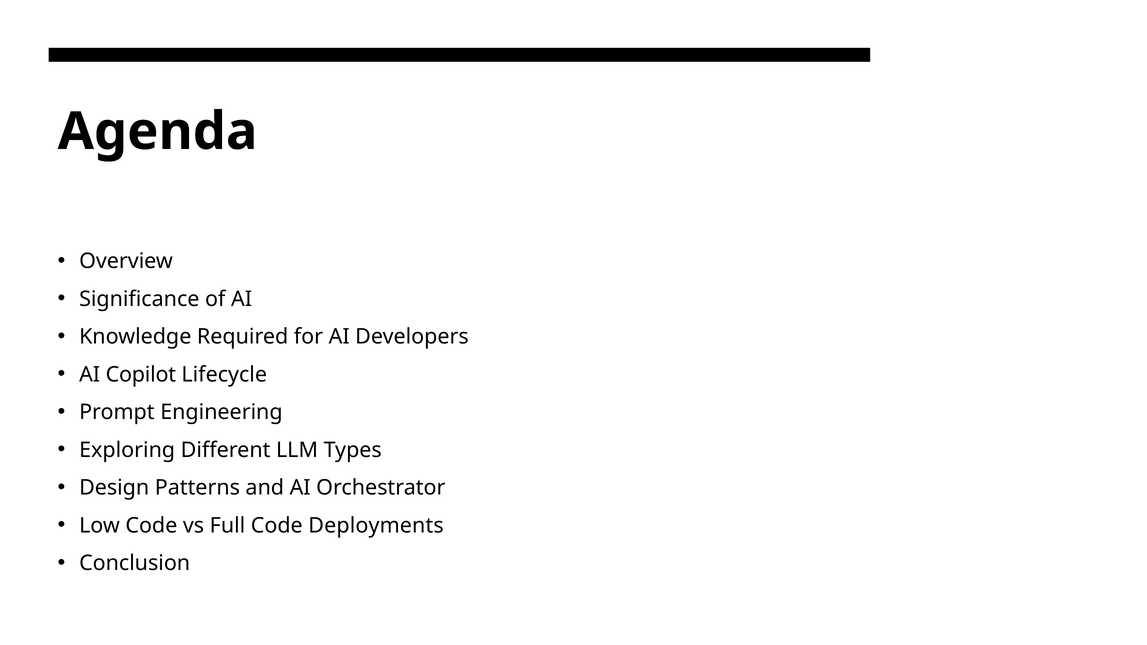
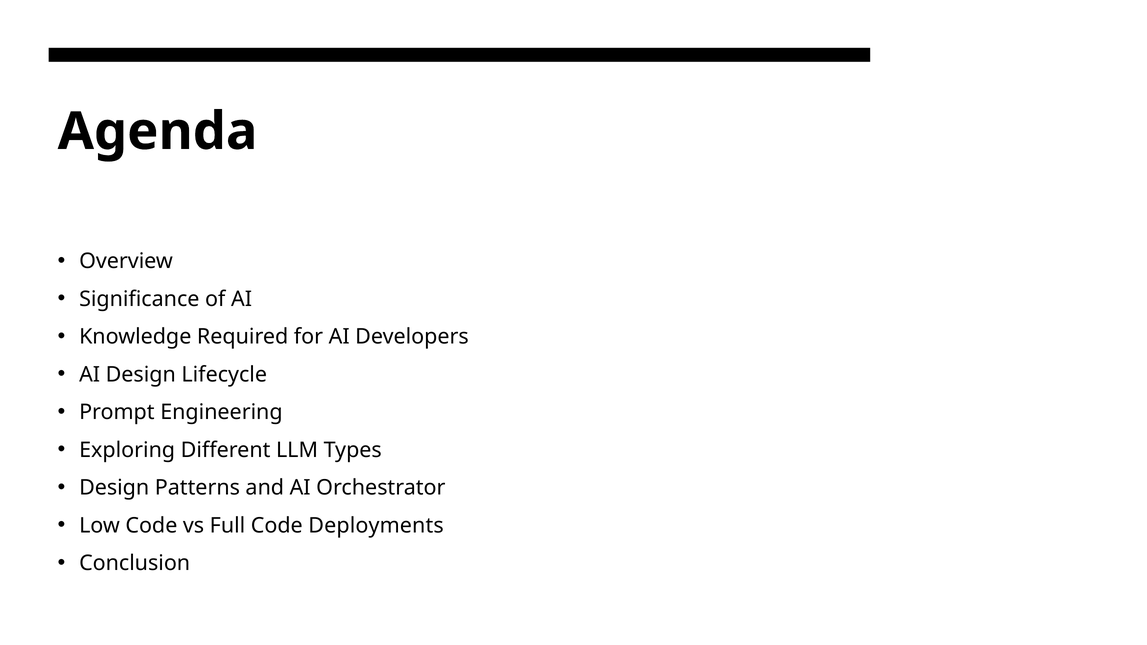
AI Copilot: Copilot -> Design (141, 375)
